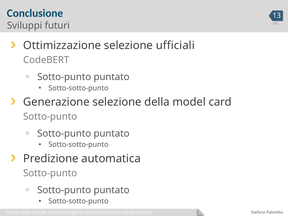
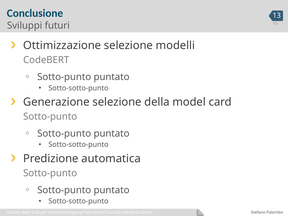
ufficiali: ufficiali -> modelli (175, 45)
